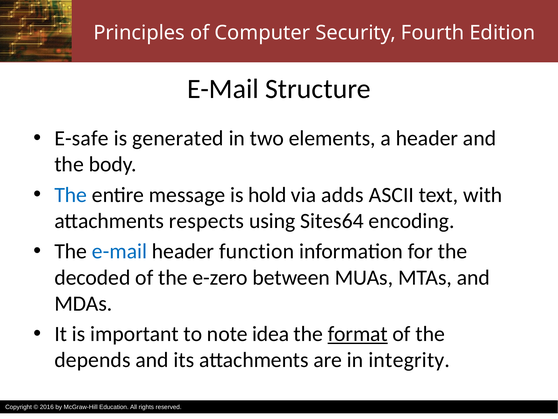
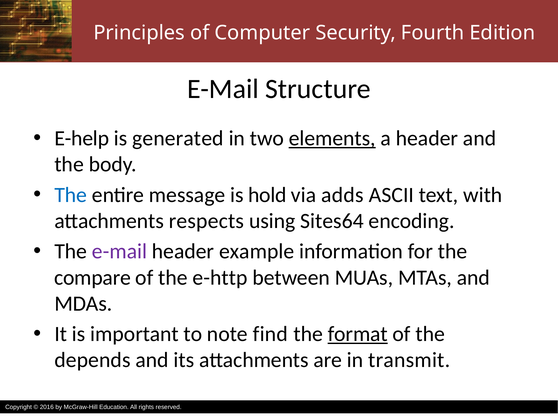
E-safe: E-safe -> E-help (82, 138)
elements underline: none -> present (332, 138)
e-mail colour: blue -> purple (120, 251)
function: function -> example (257, 251)
decoded: decoded -> compare (93, 277)
e-zero: e-zero -> e-http (220, 277)
idea: idea -> find (270, 334)
integrity: integrity -> transmit (409, 360)
